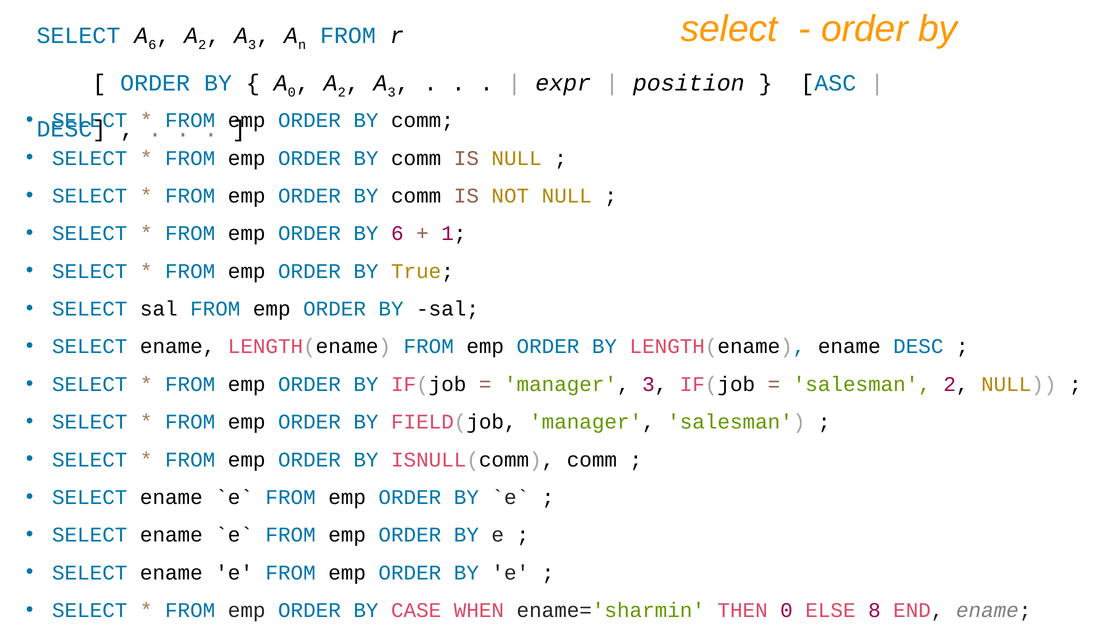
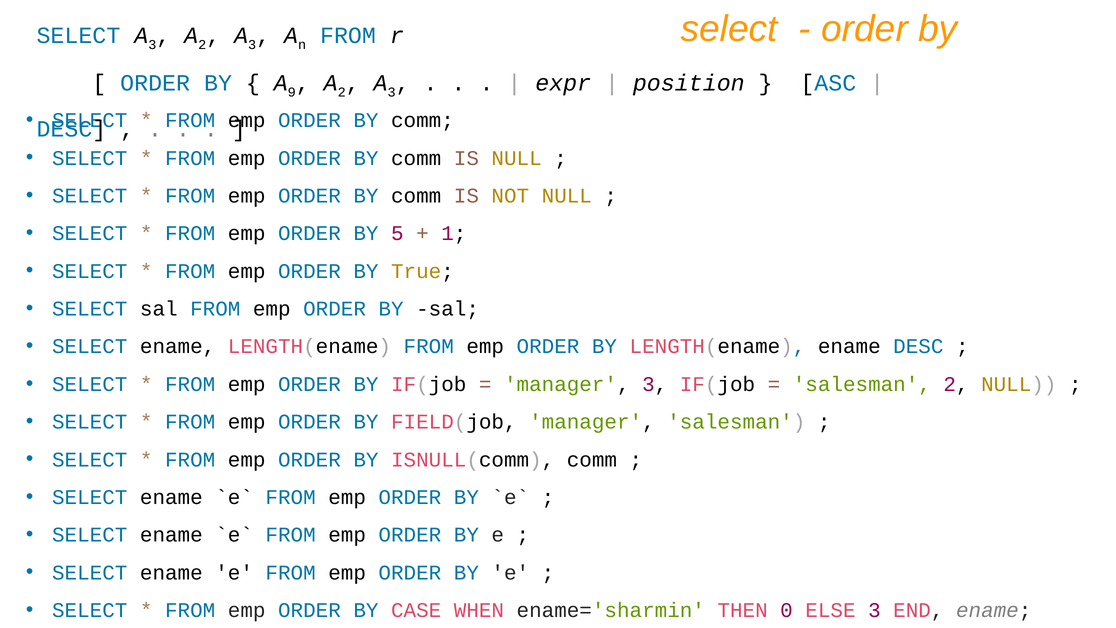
6: 6 -> 3 (152, 45)
0: 0 -> 9 (292, 92)
BY 6: 6 -> 5 (397, 233)
ELSE 8: 8 -> 3 (874, 610)
